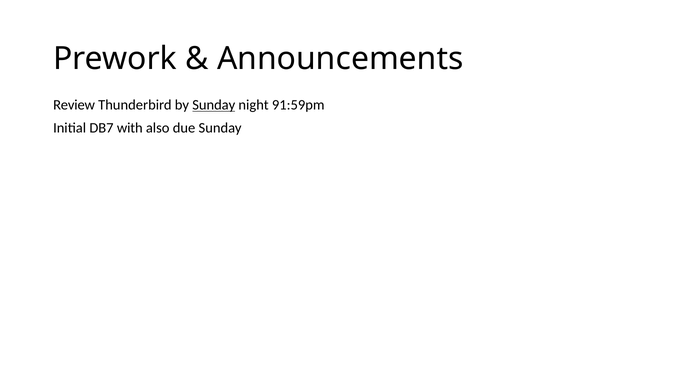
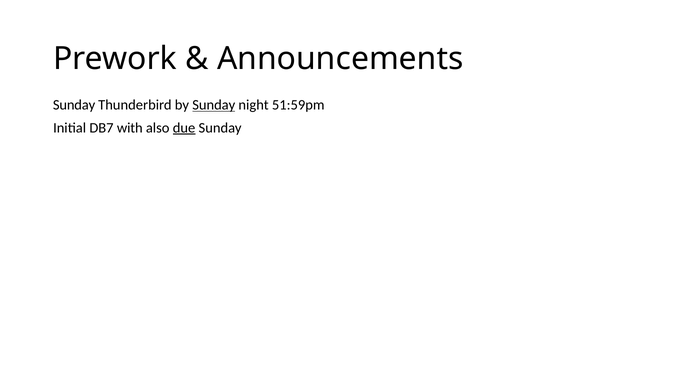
Review: Review -> Sunday (74, 105)
91:59pm: 91:59pm -> 51:59pm (298, 105)
due underline: none -> present (184, 128)
